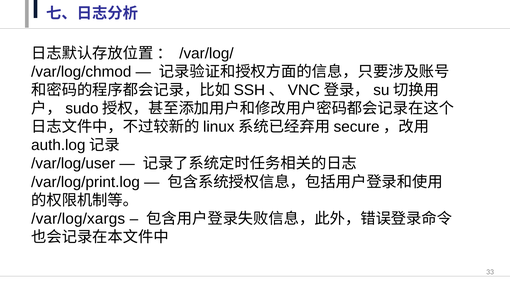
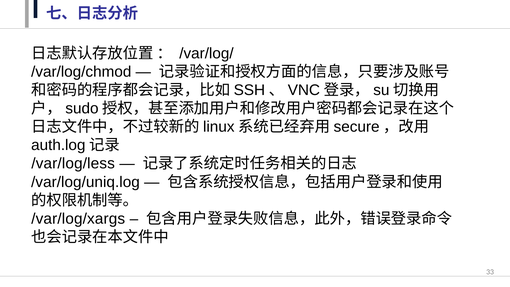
/var/log/user: /var/log/user -> /var/log/less (73, 164)
/var/log/print.log: /var/log/print.log -> /var/log/uniq.log (85, 182)
